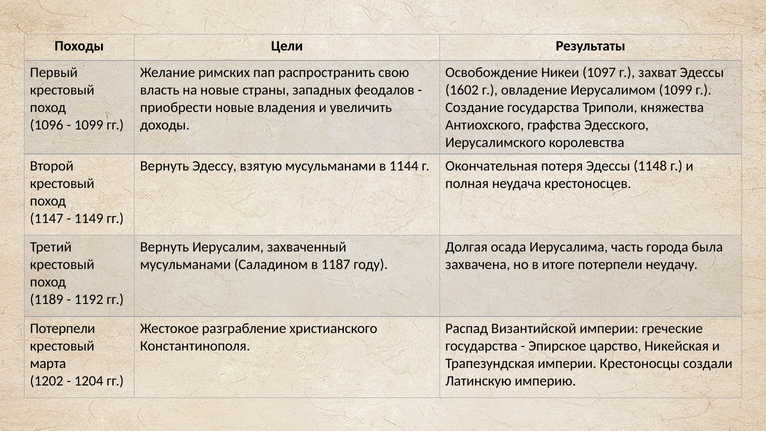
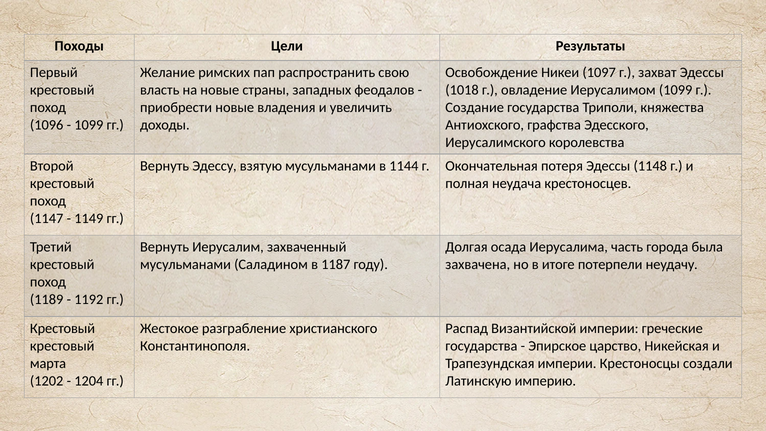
1602: 1602 -> 1018 (462, 90)
Потерпели: Потерпели -> Крестовый (63, 328)
